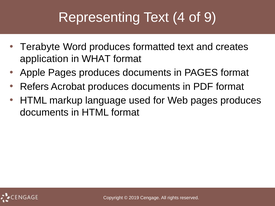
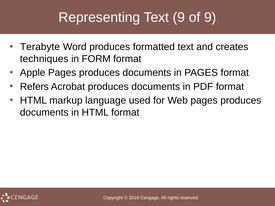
Text 4: 4 -> 9 (179, 17)
application: application -> techniques (44, 59)
WHAT: WHAT -> FORM (96, 59)
